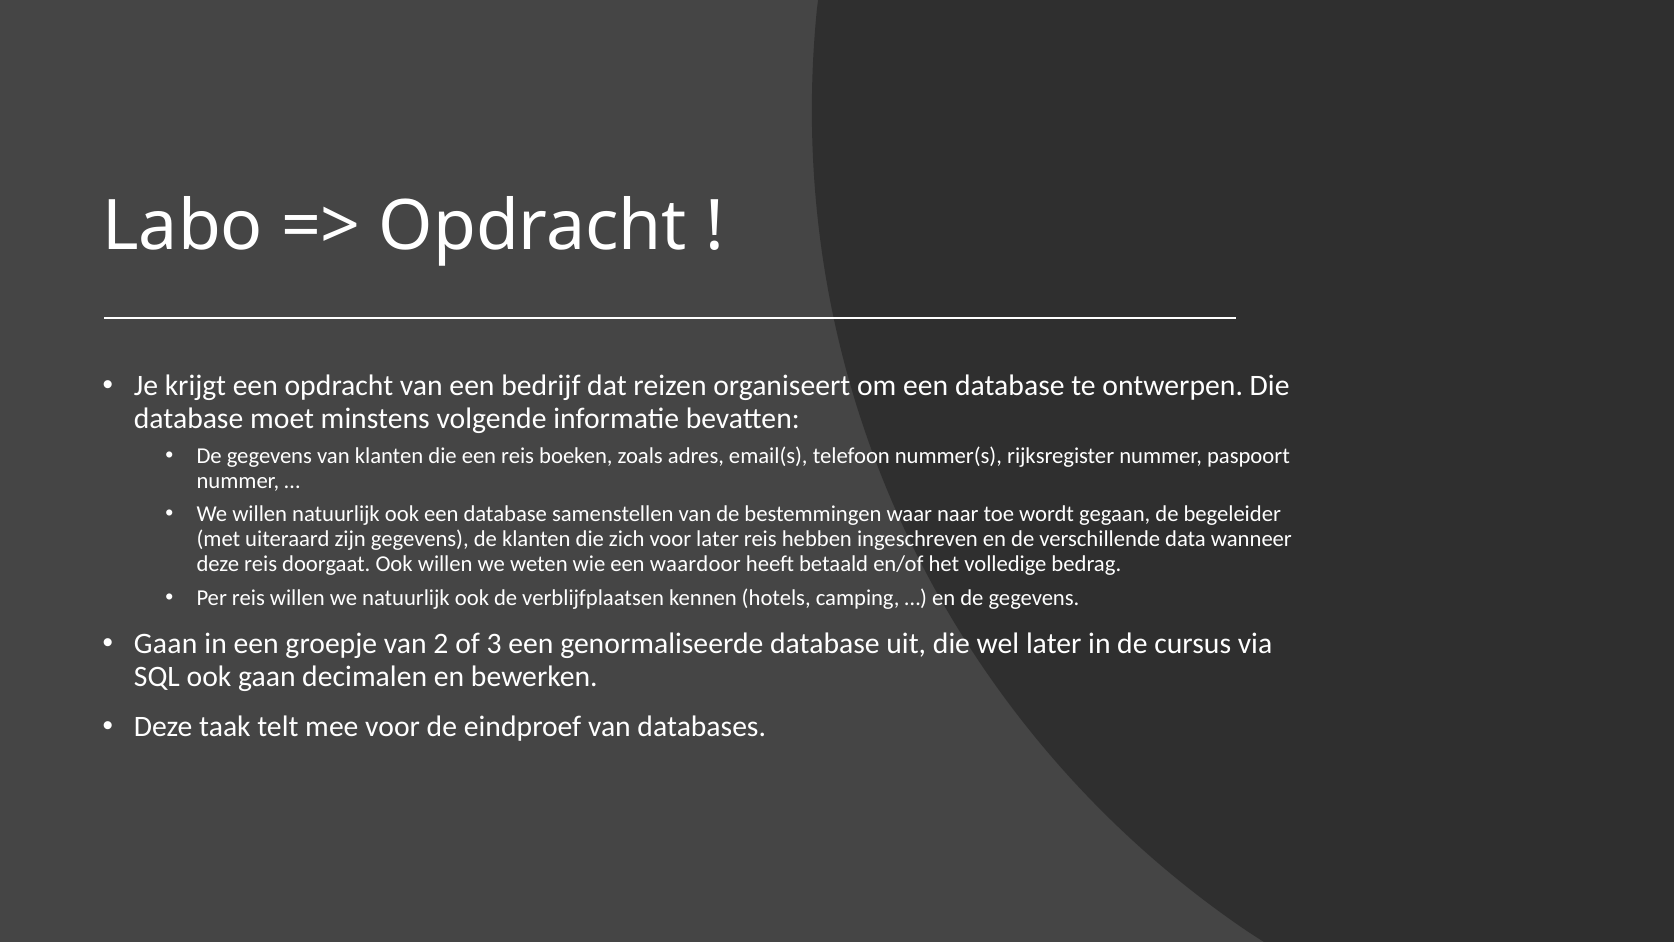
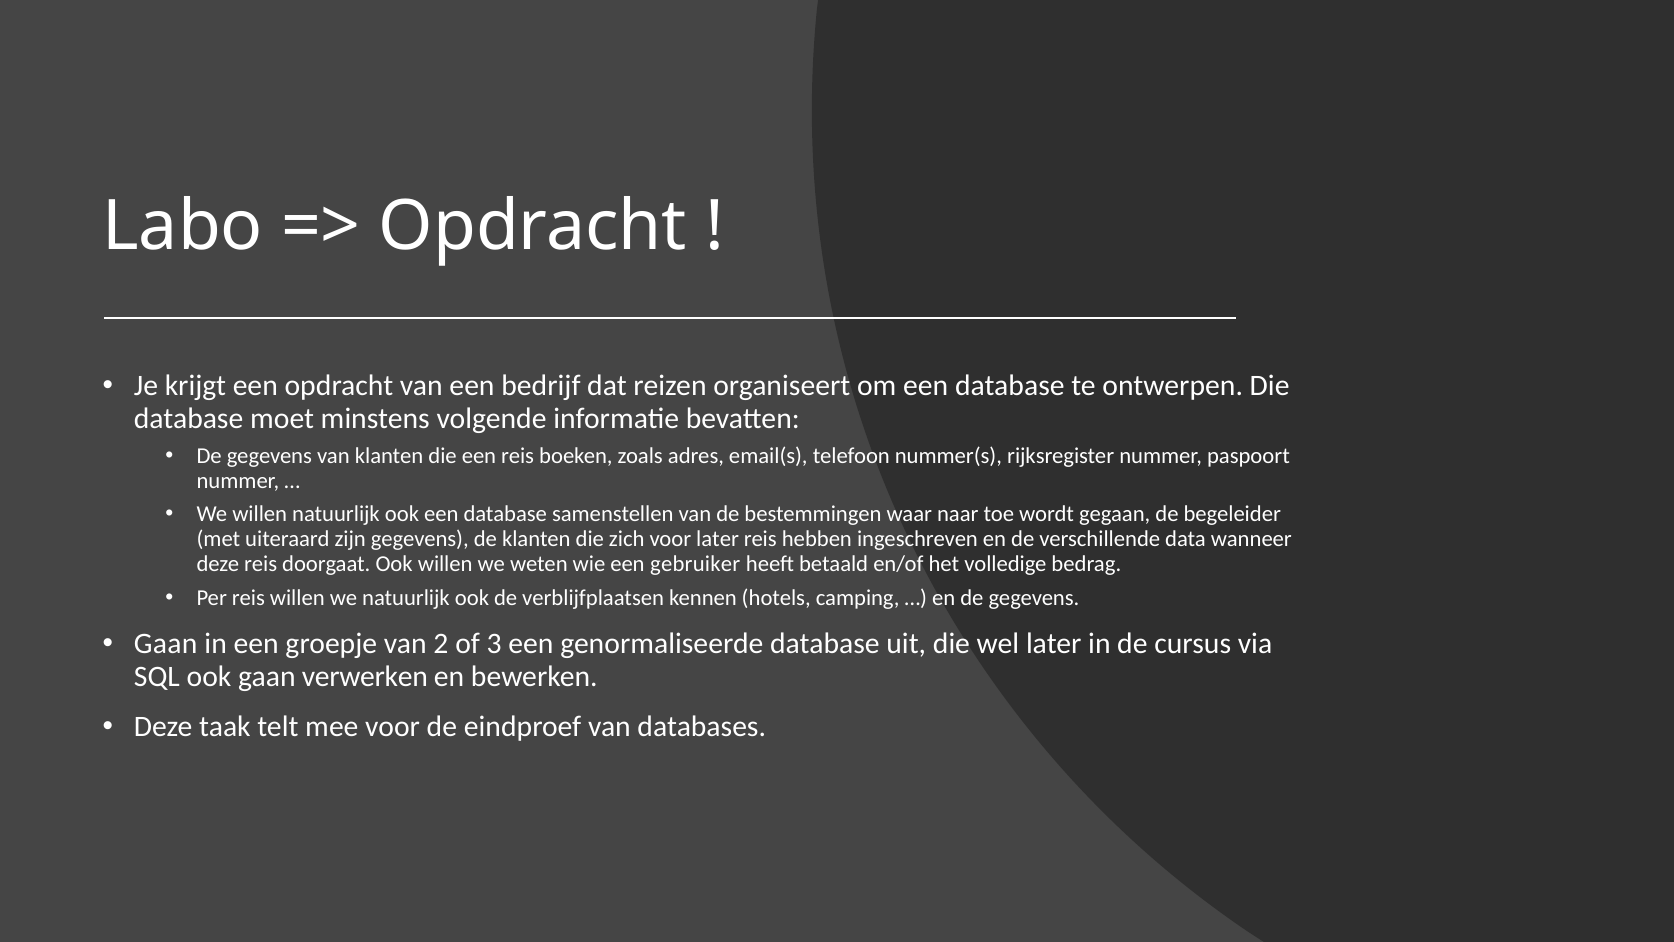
waardoor: waardoor -> gebruiker (695, 564)
decimalen: decimalen -> verwerken (365, 676)
